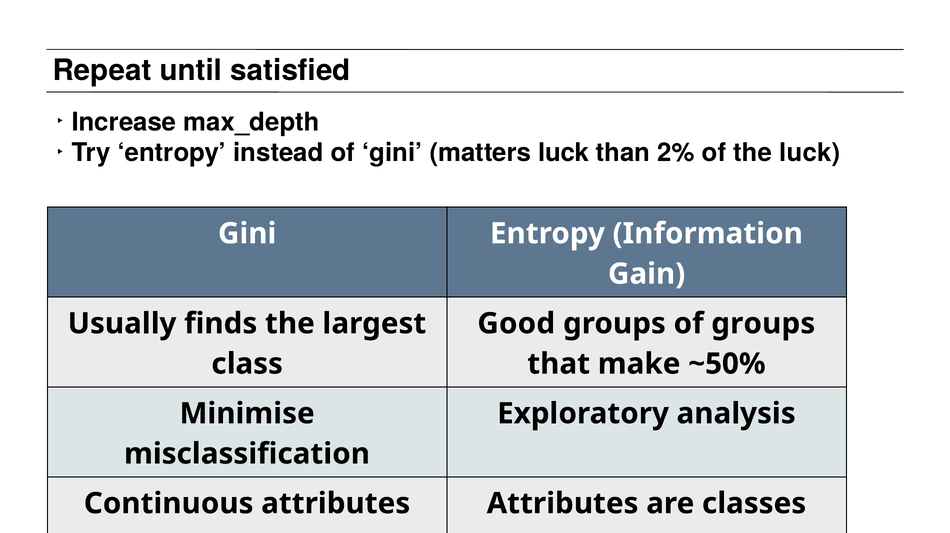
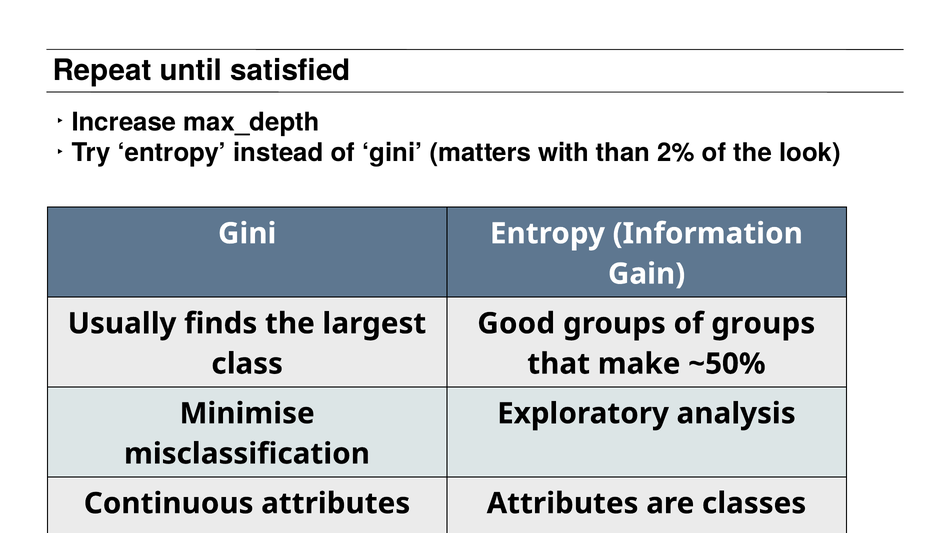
matters luck: luck -> with (564, 153)
the luck: luck -> look (810, 153)
